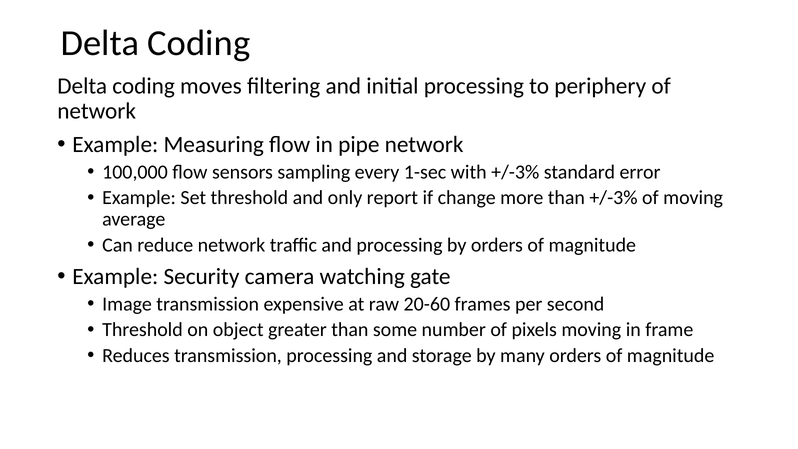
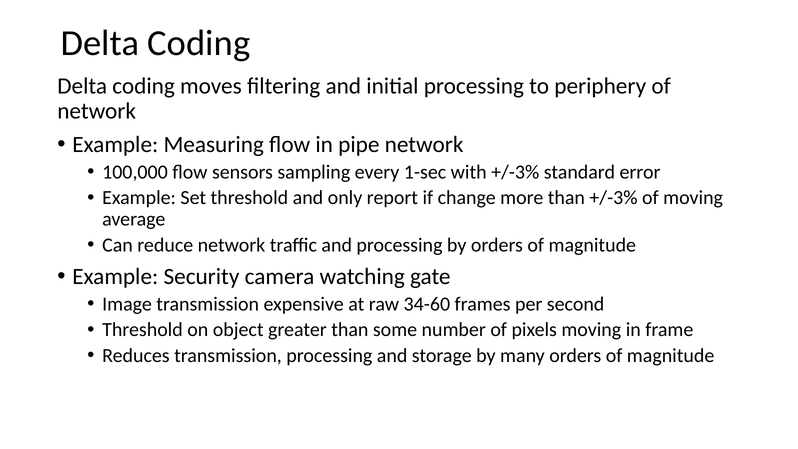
20-60: 20-60 -> 34-60 (427, 304)
